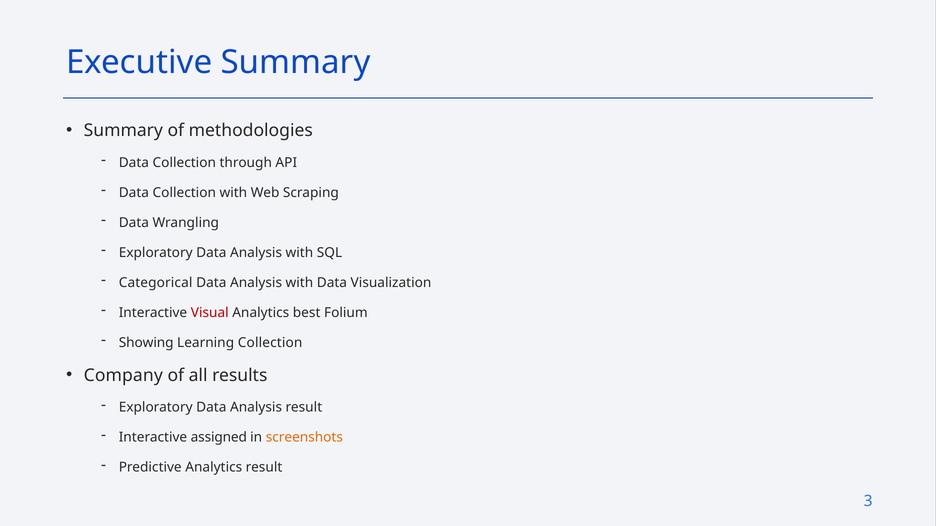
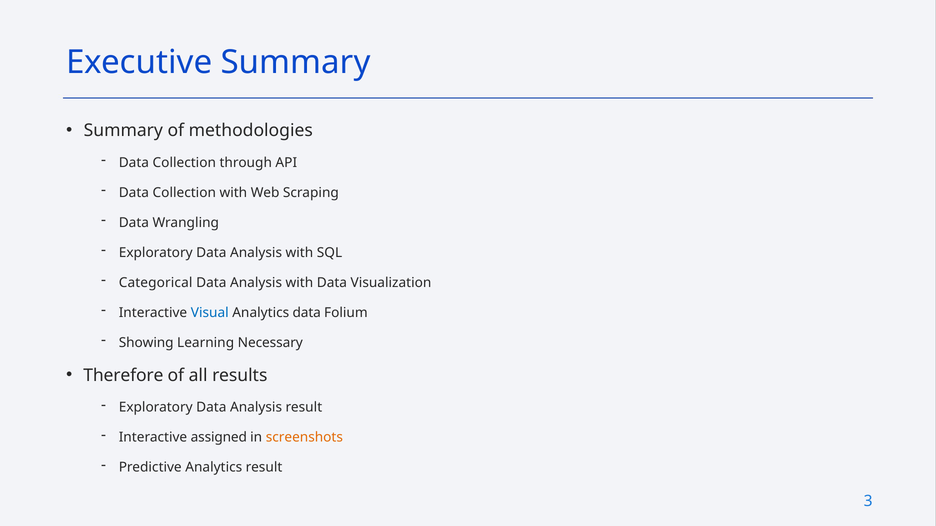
Visual colour: red -> blue (210, 313)
Analytics best: best -> data (307, 313)
Learning Collection: Collection -> Necessary (270, 343)
Company: Company -> Therefore (123, 376)
